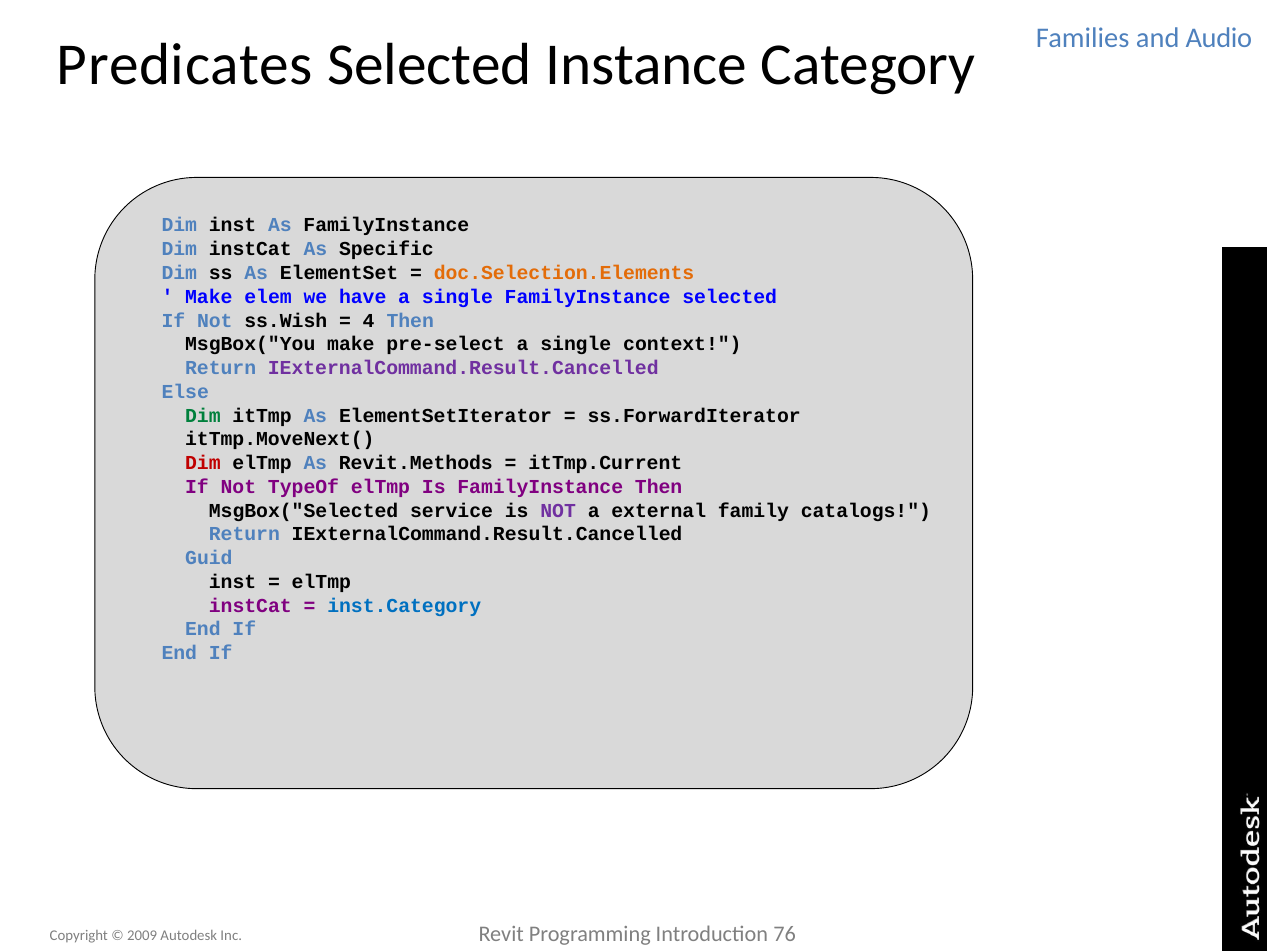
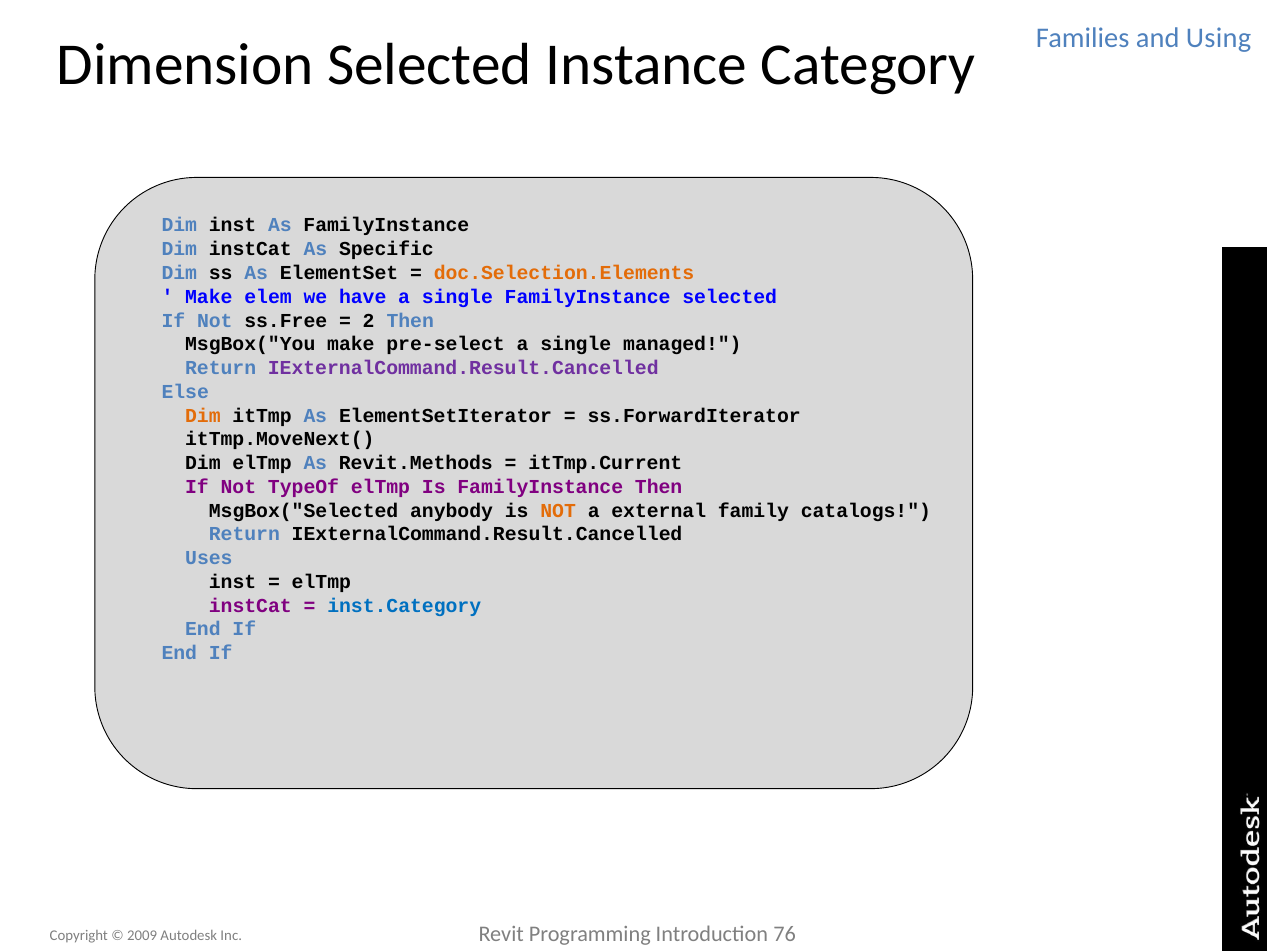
Audio: Audio -> Using (1219, 38)
Predicates: Predicates -> Dimension (185, 65)
ss.Wish: ss.Wish -> ss.Free (286, 320)
4: 4 -> 2 (369, 320)
context: context -> managed (682, 344)
Dim colour: green -> orange (203, 415)
Dim colour: red -> black (203, 463)
service: service -> anybody (452, 510)
NOT colour: purple -> orange (558, 510)
Guid: Guid -> Uses (209, 558)
